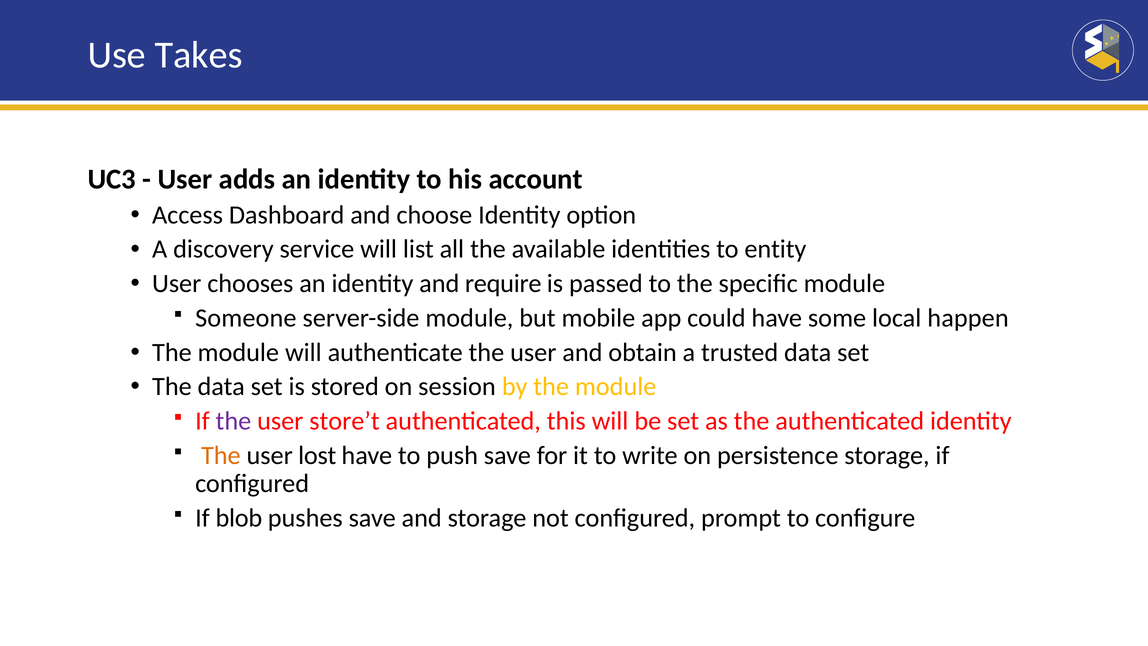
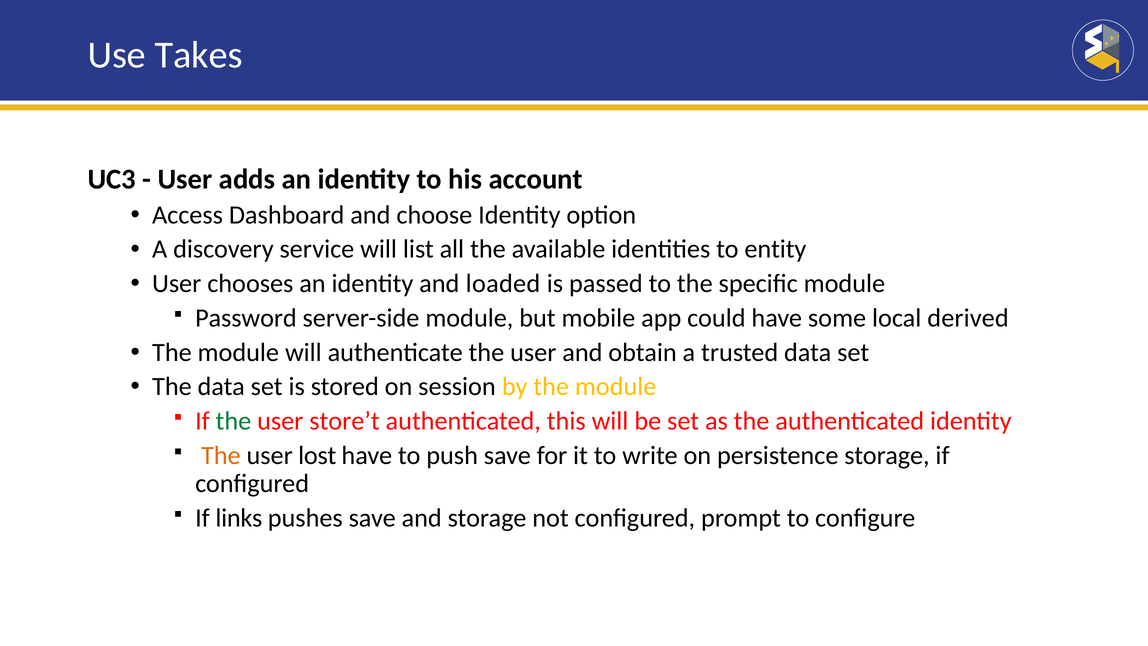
require: require -> loaded (503, 284)
Someone: Someone -> Password (246, 318)
happen: happen -> derived (968, 318)
the colour: purple -> green (233, 421)
blob: blob -> links (239, 518)
